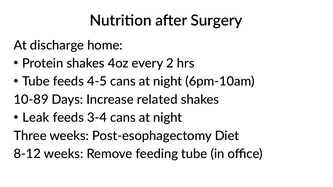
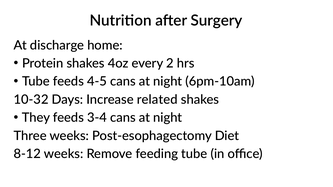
10-89: 10-89 -> 10-32 (31, 100)
Leak: Leak -> They (36, 118)
